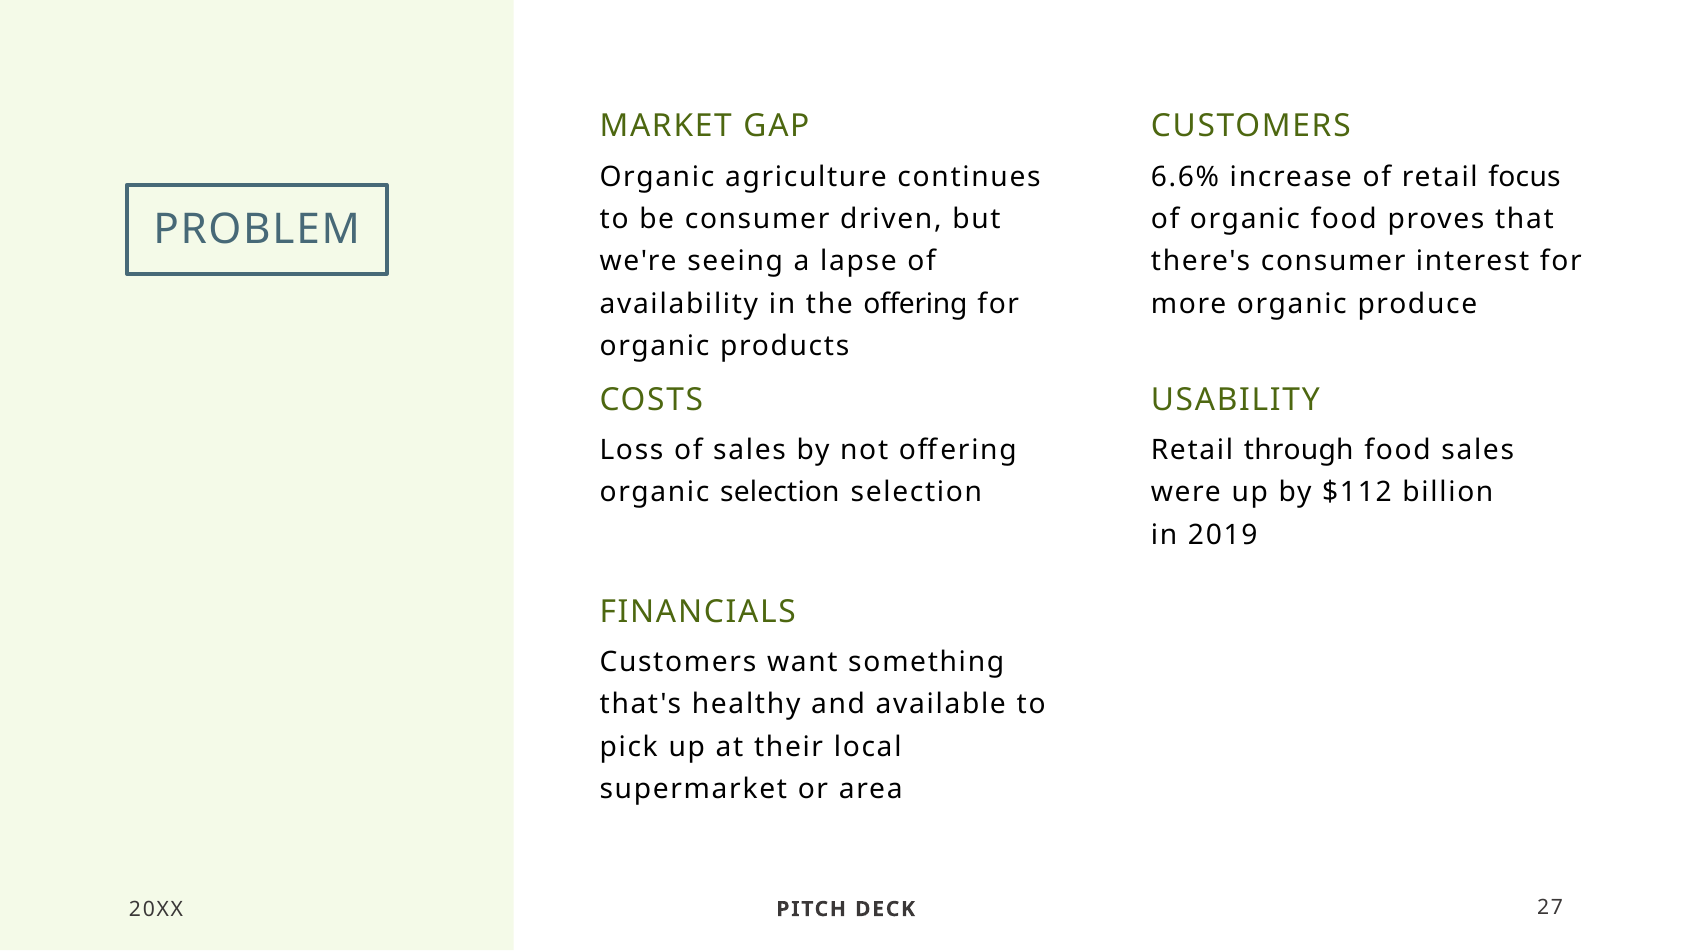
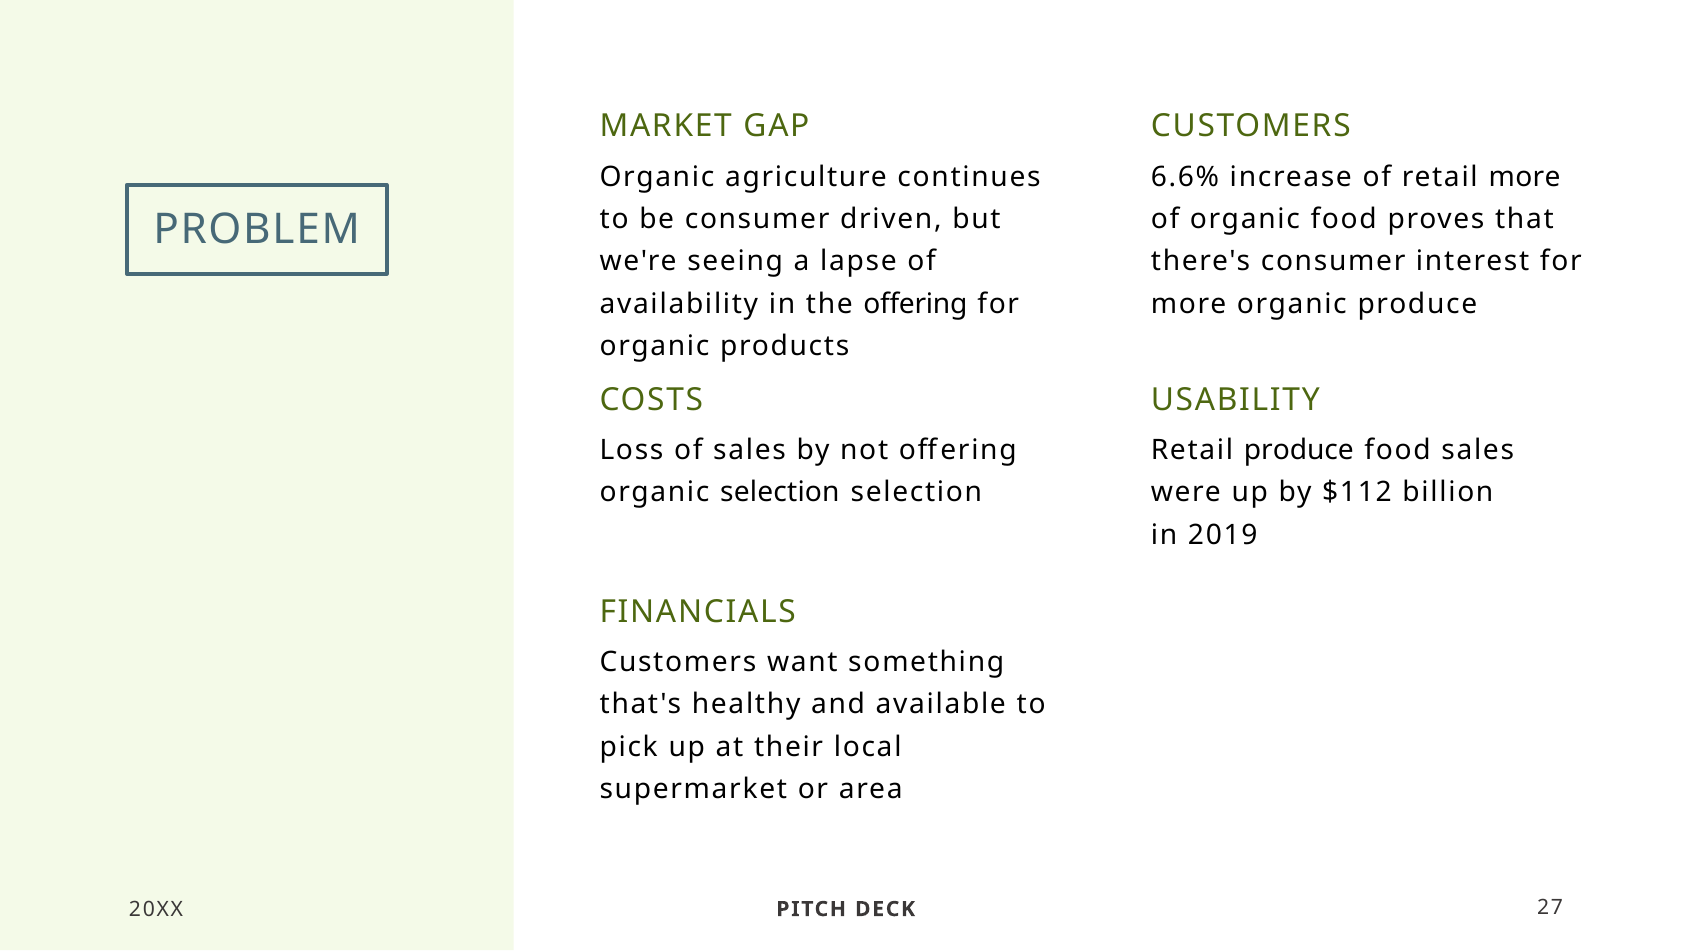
retail focus: focus -> more (1525, 177)
Retail through: through -> produce (1299, 450)
